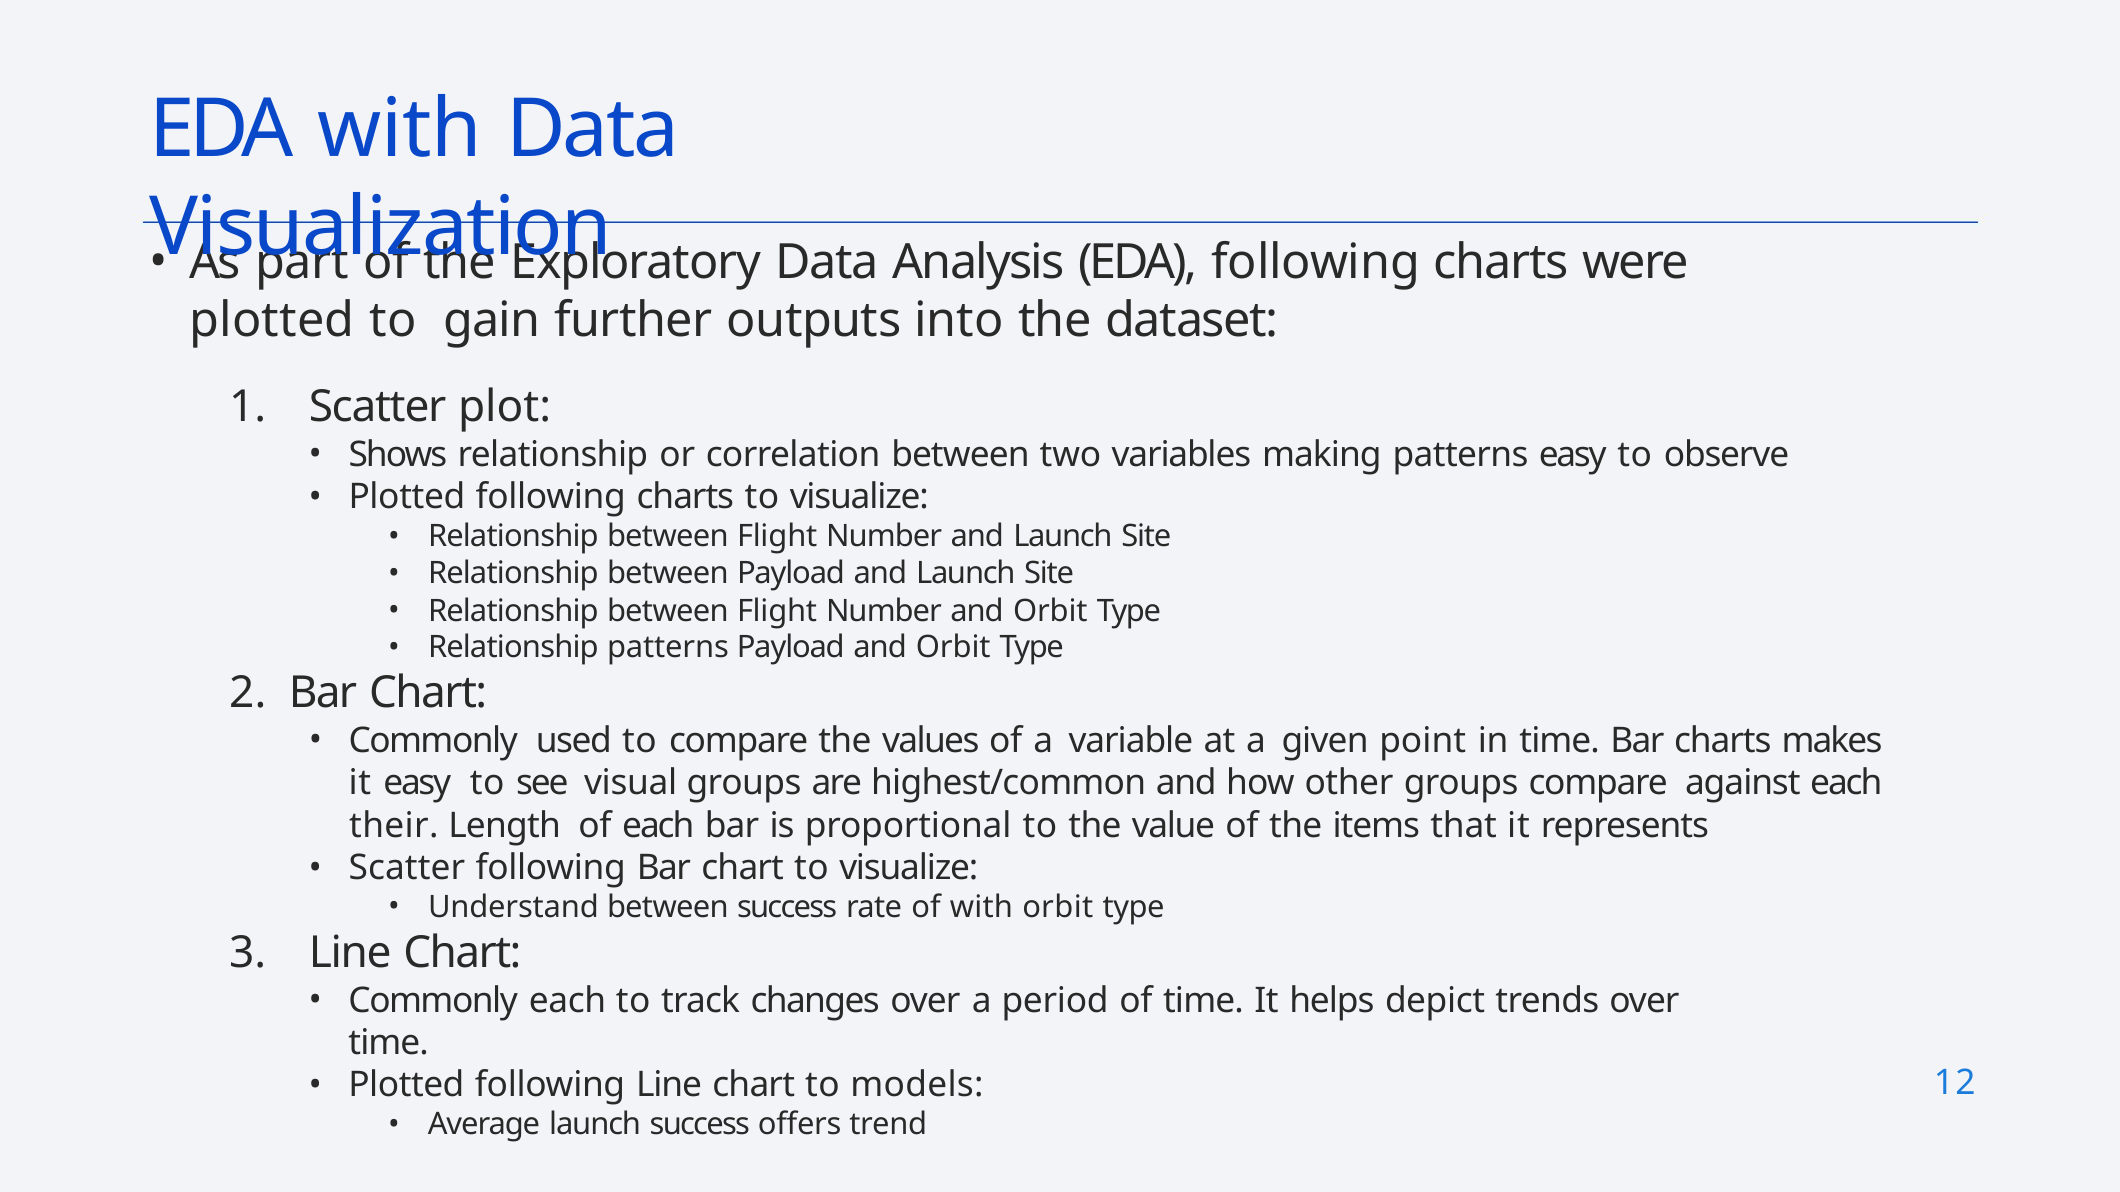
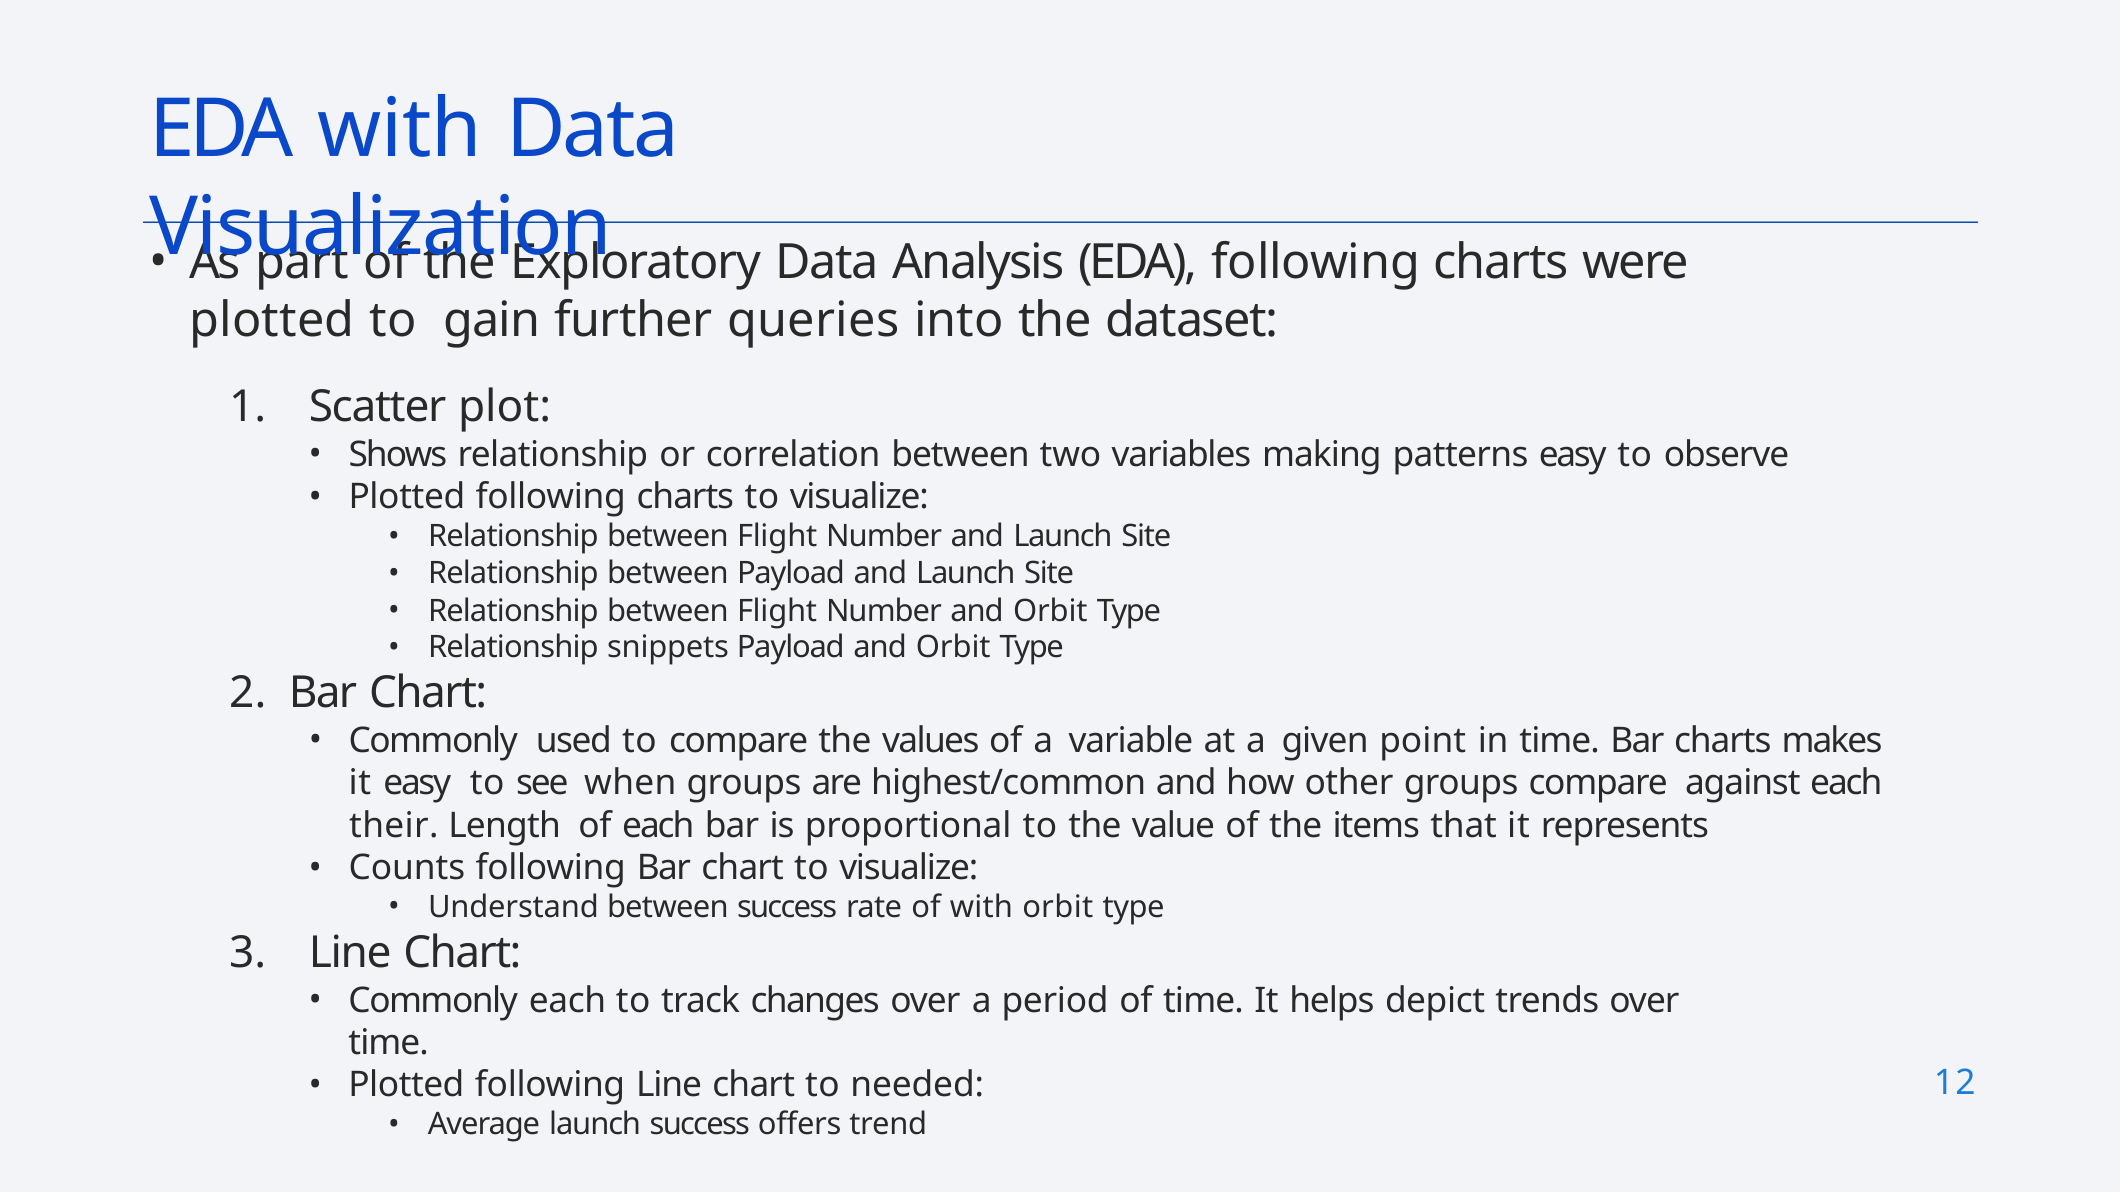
outputs: outputs -> queries (813, 321)
Relationship patterns: patterns -> snippets (668, 648)
visual: visual -> when (630, 784)
Scatter: Scatter -> Counts (407, 868)
models: models -> needed (917, 1086)
